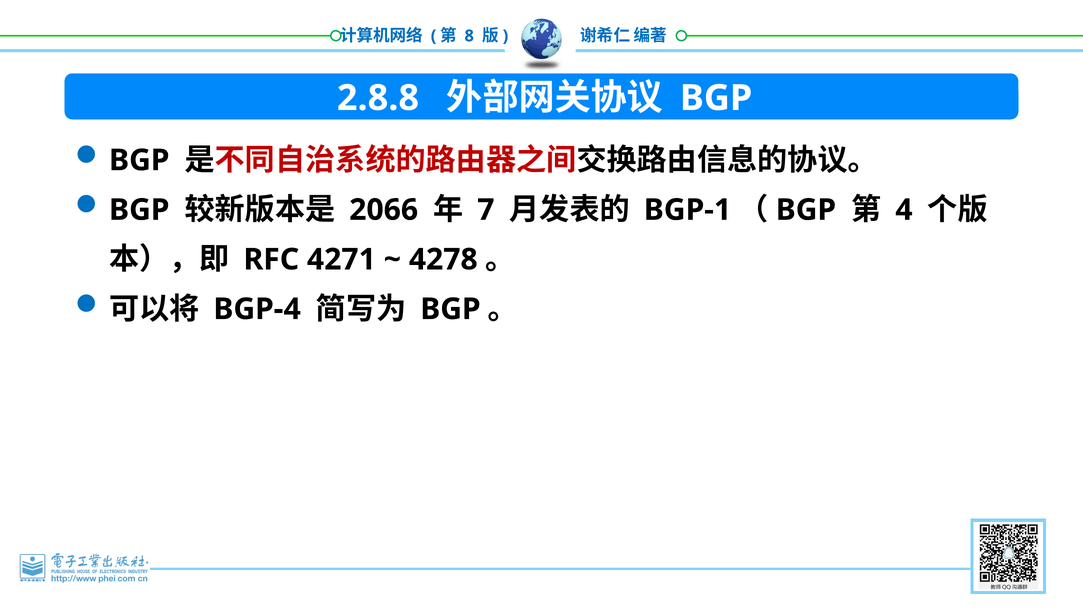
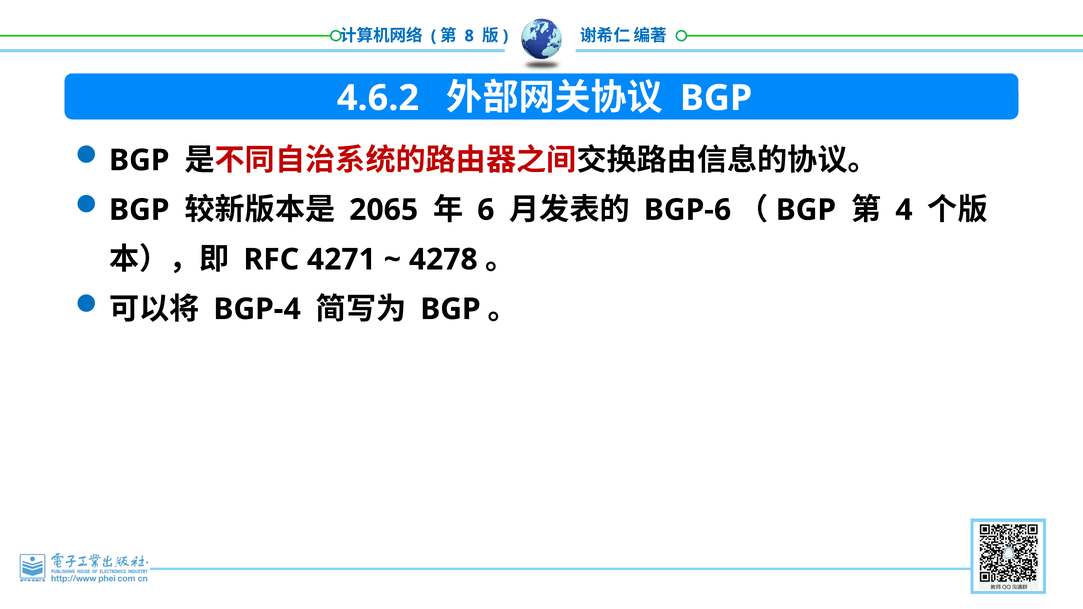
2.8.8: 2.8.8 -> 4.6.2 (378, 98)
2066: 2066 -> 2065 (384, 210)
7: 7 -> 6 (486, 210)
BGP-1: BGP-1 -> BGP-6 (687, 210)
